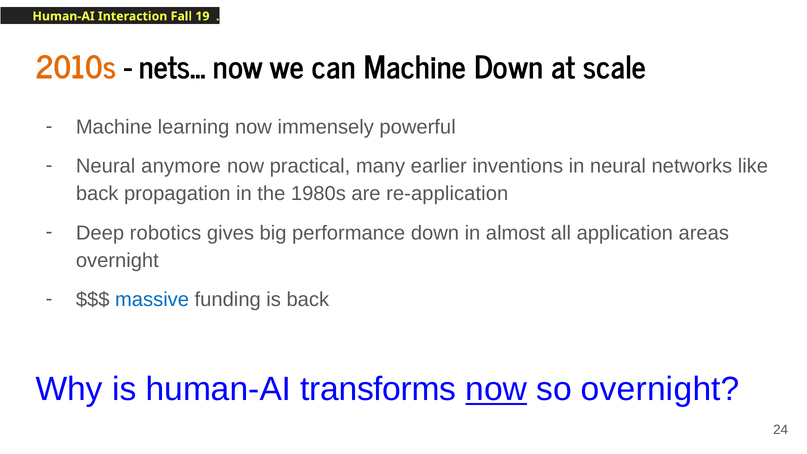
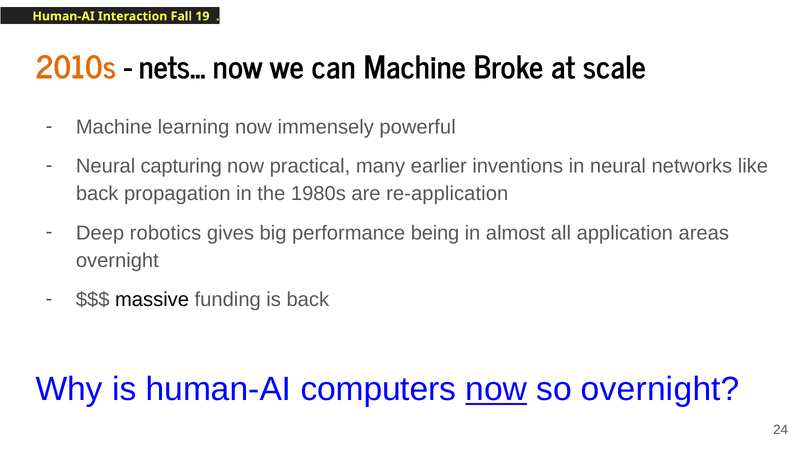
Machine Down: Down -> Broke (509, 68)
anymore: anymore -> capturing (181, 166)
performance down: down -> being (435, 233)
massive colour: blue -> black (152, 300)
transforms: transforms -> computers (378, 389)
